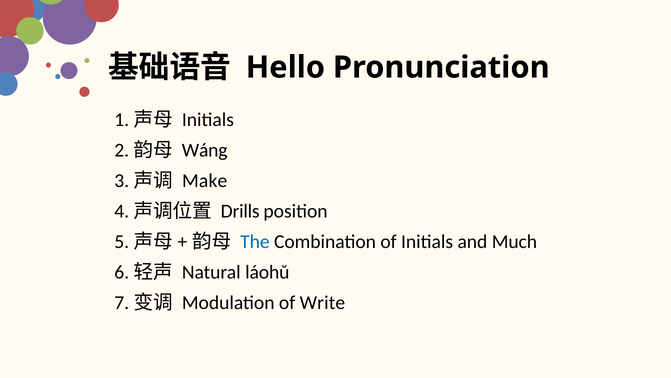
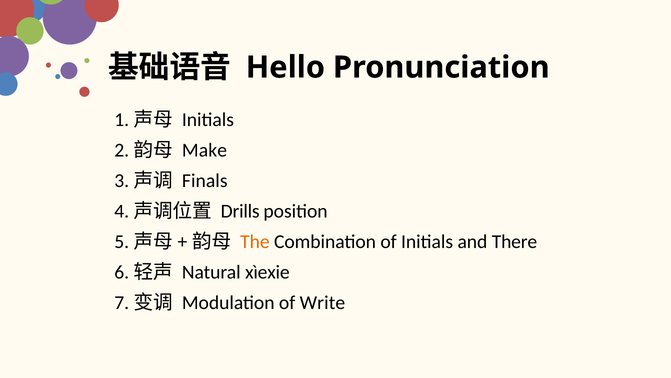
Wáng: Wáng -> Make (204, 150)
Make: Make -> Finals (205, 181)
The colour: blue -> orange (255, 242)
Much: Much -> There (514, 242)
láohǔ: láohǔ -> xìexie (267, 272)
